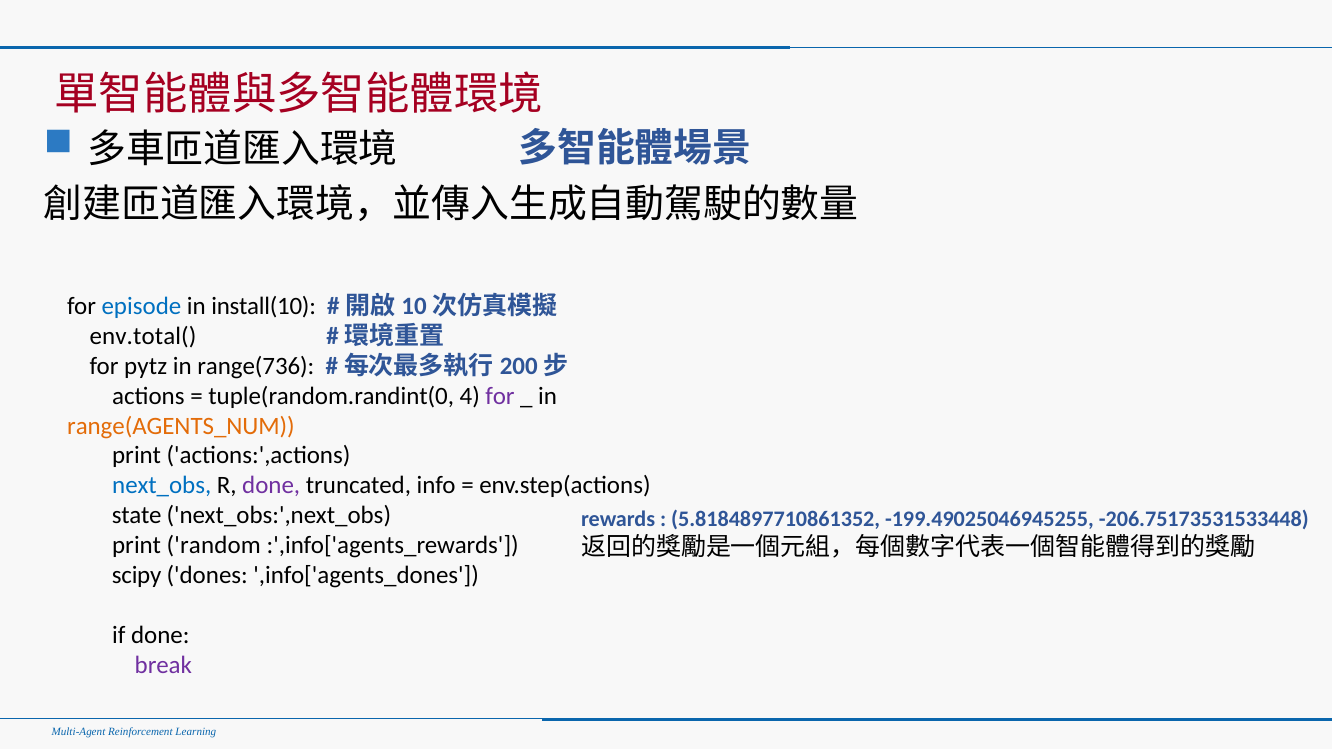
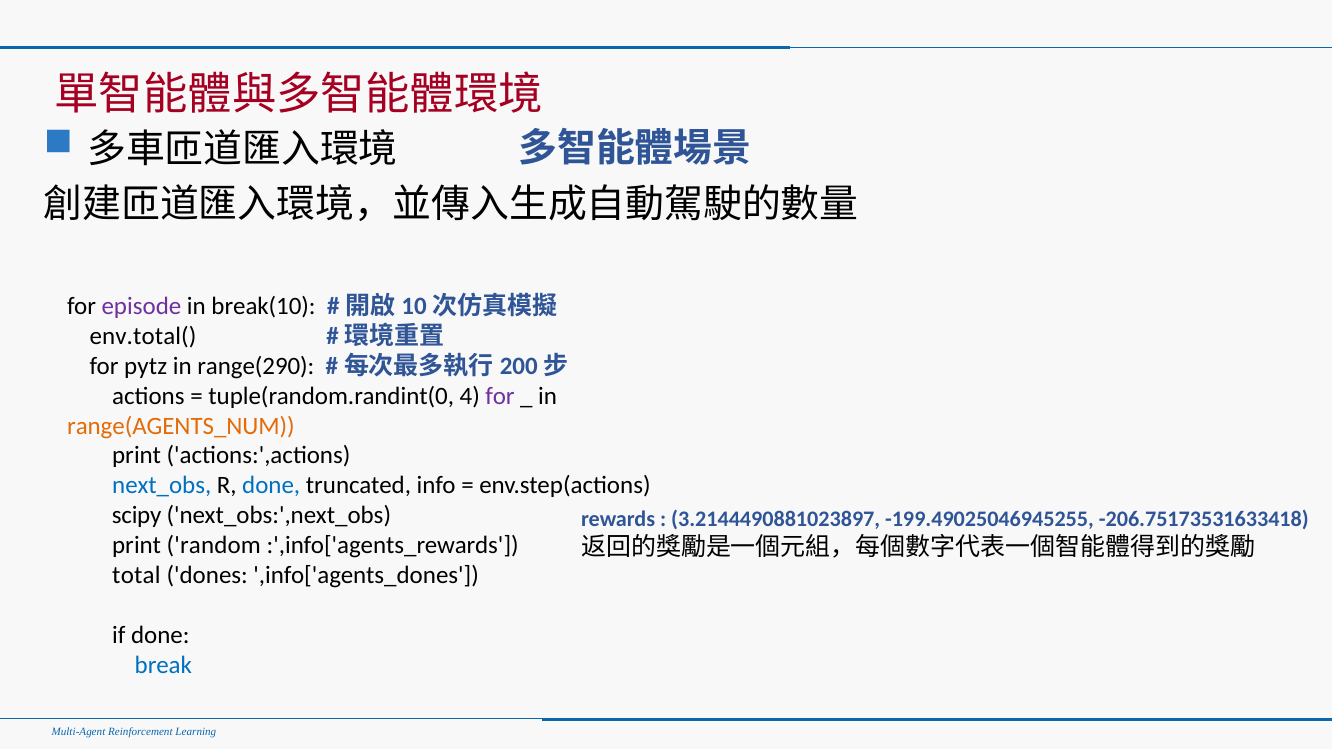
episode colour: blue -> purple (141, 306)
install(10: install(10 -> break(10 (264, 306)
range(736: range(736 -> range(290 (256, 366)
done colour: purple -> blue (271, 486)
state: state -> scipy (137, 516)
5.8184897710861352: 5.8184897710861352 -> 3.2144490881023897 (776, 519)
-206.75173531533448: -206.75173531533448 -> -206.75173531633418 (1204, 519)
scipy: scipy -> total (136, 576)
break colour: purple -> blue (163, 666)
